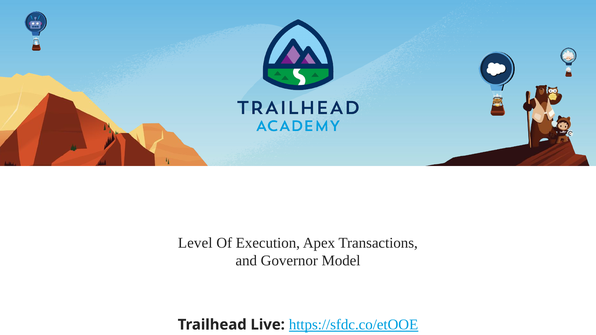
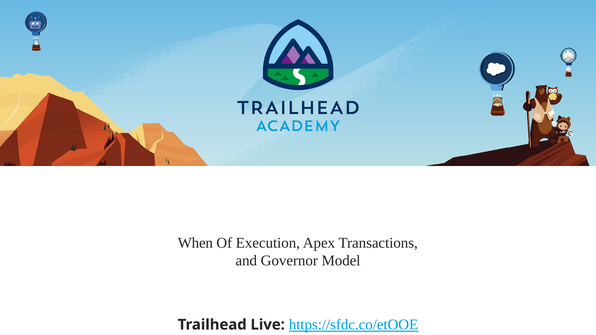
Level: Level -> When (195, 243)
